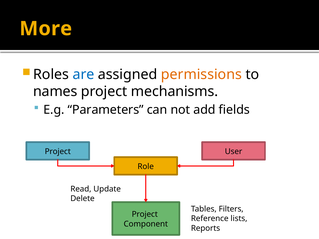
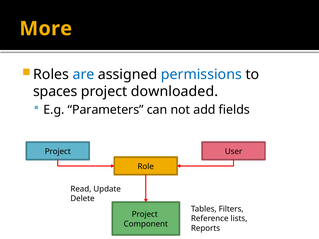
permissions colour: orange -> blue (201, 75)
names: names -> spaces (55, 92)
mechanisms: mechanisms -> downloaded (175, 92)
